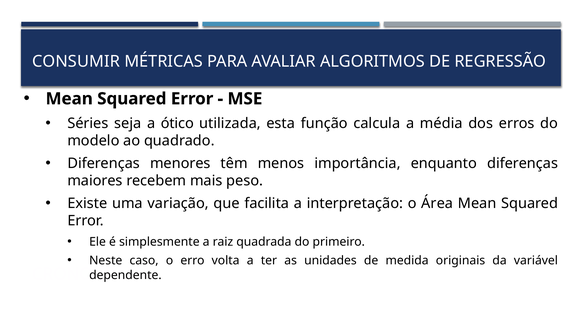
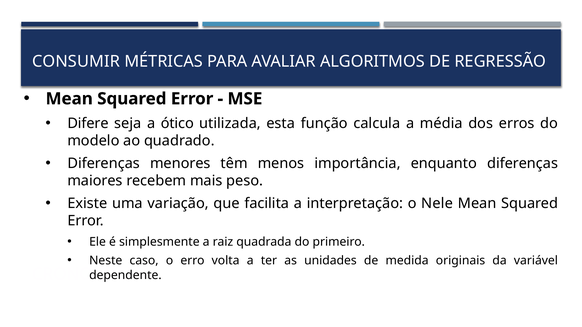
Séries: Séries -> Difere (88, 124)
Área: Área -> Nele (437, 204)
